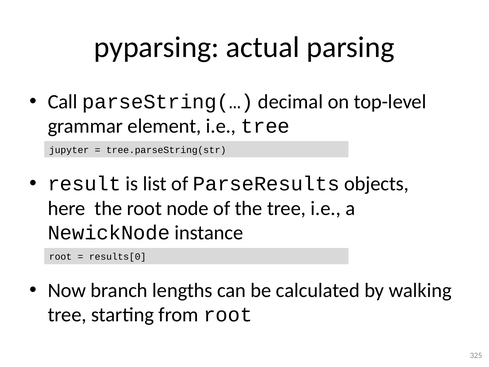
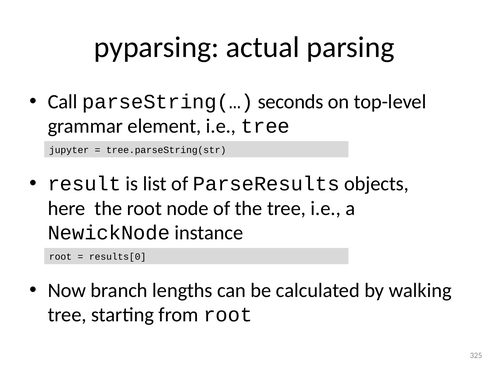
decimal: decimal -> seconds (291, 102)
